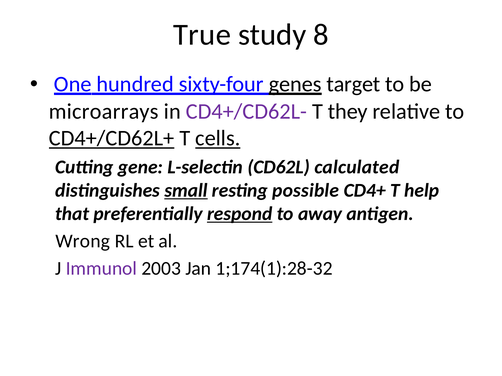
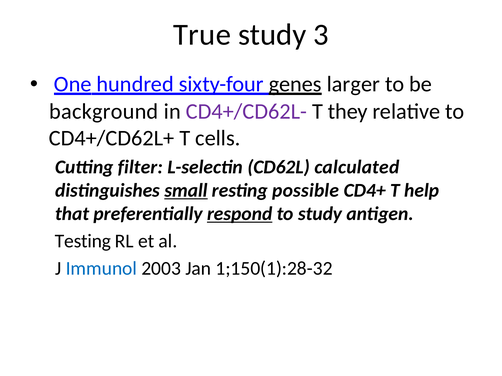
8: 8 -> 3 (321, 35)
target: target -> larger (353, 84)
microarrays: microarrays -> background (104, 112)
CD4+/CD62L+ underline: present -> none (112, 138)
cells underline: present -> none (218, 138)
gene: gene -> filter (140, 167)
to away: away -> study (320, 214)
Wrong: Wrong -> Testing (83, 241)
Immunol colour: purple -> blue (101, 269)
1;174(1):28-32: 1;174(1):28-32 -> 1;150(1):28-32 (274, 269)
